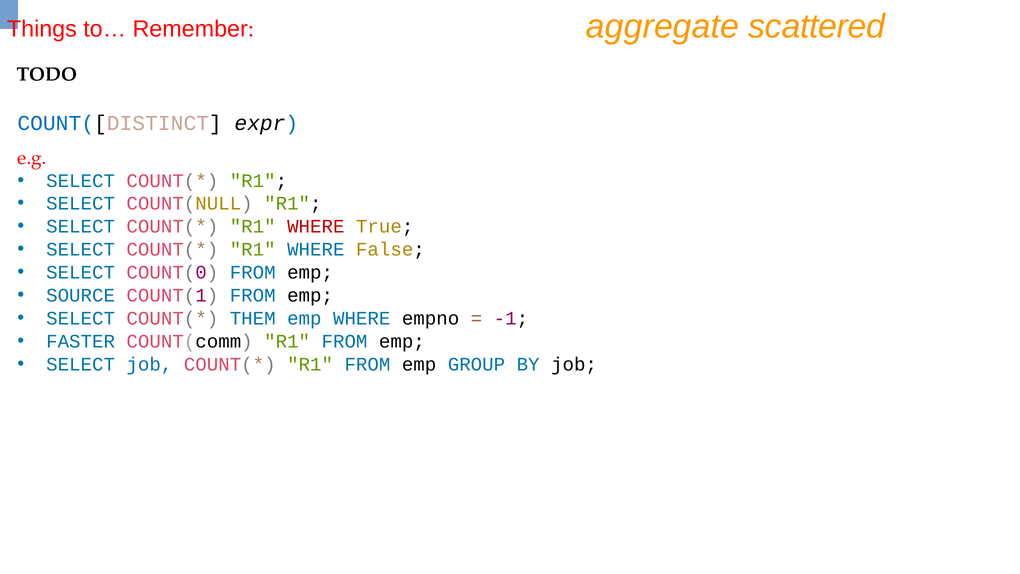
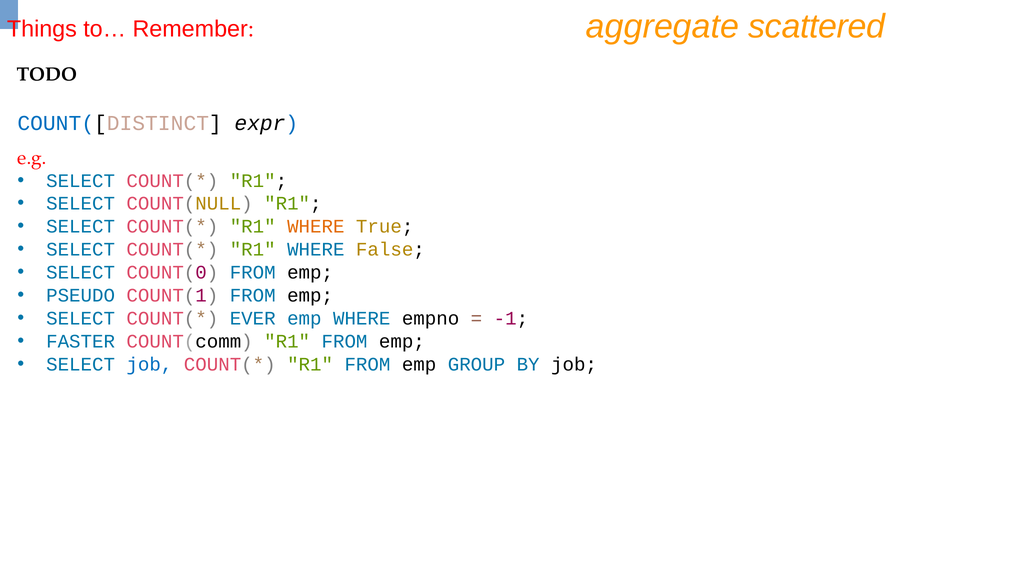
WHERE colour: red -> orange (316, 227)
SOURCE: SOURCE -> PSEUDO (81, 295)
THEM: THEM -> EVER (253, 318)
